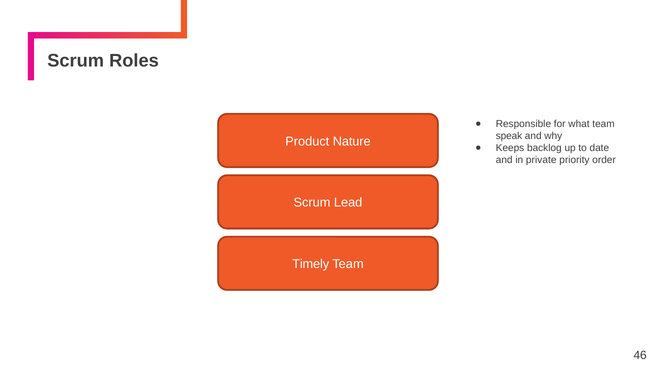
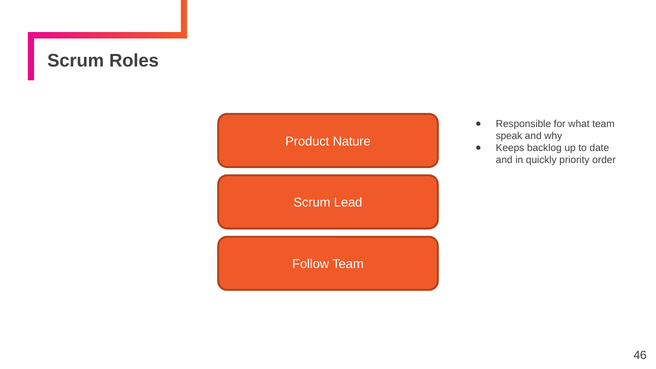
private: private -> quickly (541, 160)
Timely: Timely -> Follow (311, 264)
